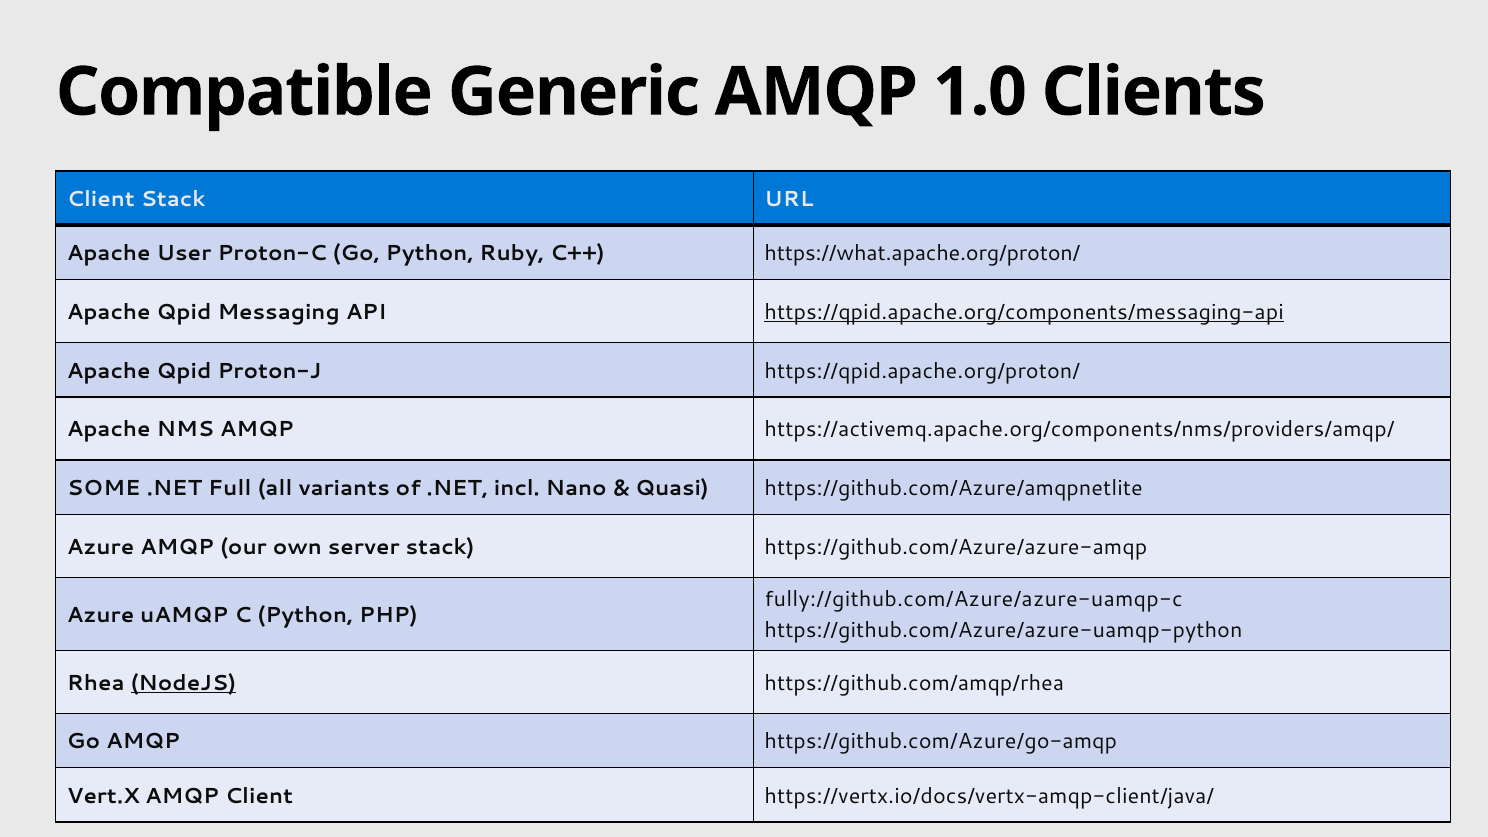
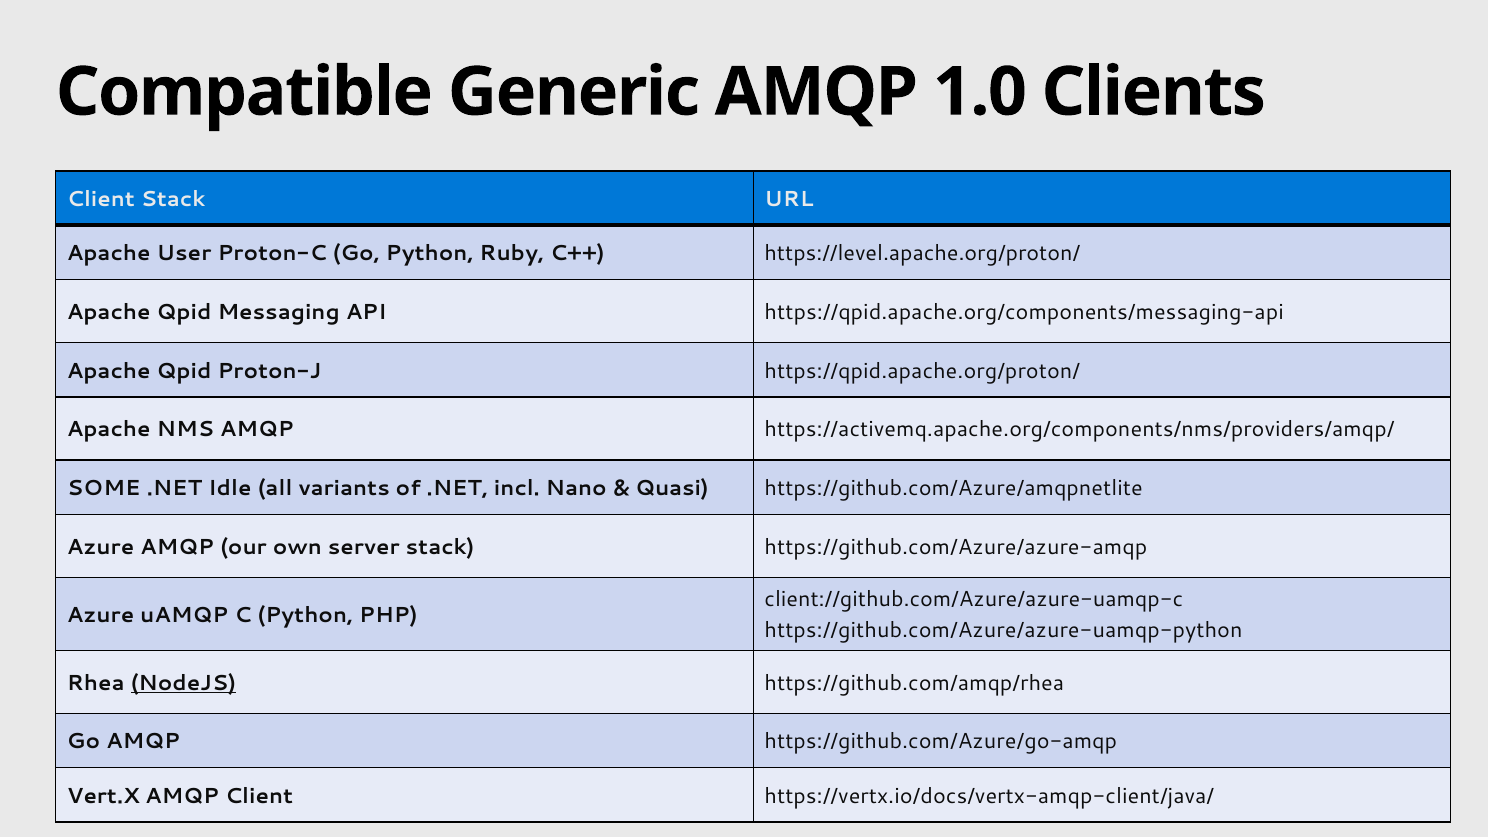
https://what.apache.org/proton/: https://what.apache.org/proton/ -> https://level.apache.org/proton/ (922, 254)
https://qpid.apache.org/components/messaging-api underline: present -> none (1024, 312)
Full: Full -> Idle (230, 488)
fully://github.com/Azure/azure-uamqp-c: fully://github.com/Azure/azure-uamqp-c -> client://github.com/Azure/azure-uamqp-c (974, 600)
